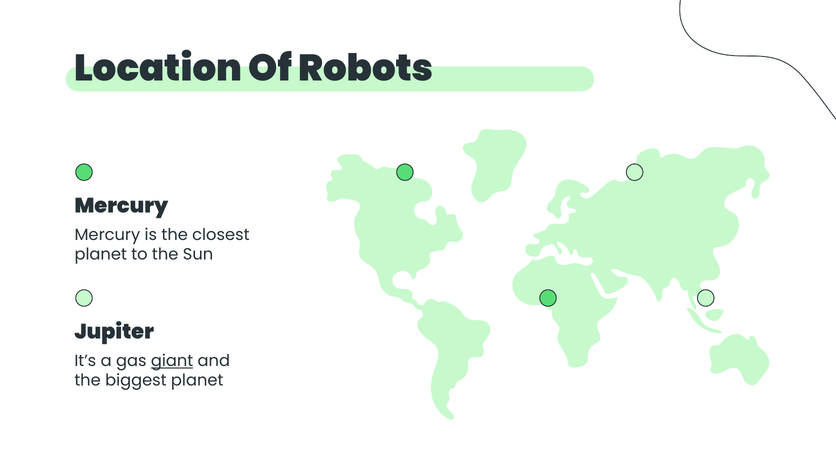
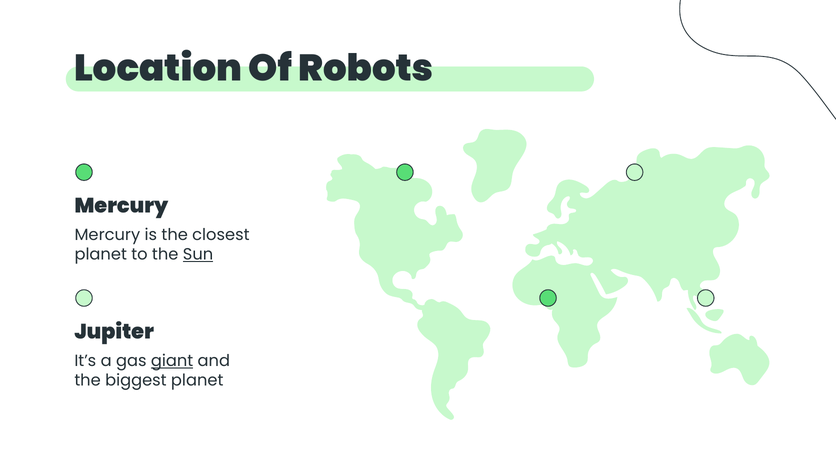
Sun underline: none -> present (198, 255)
